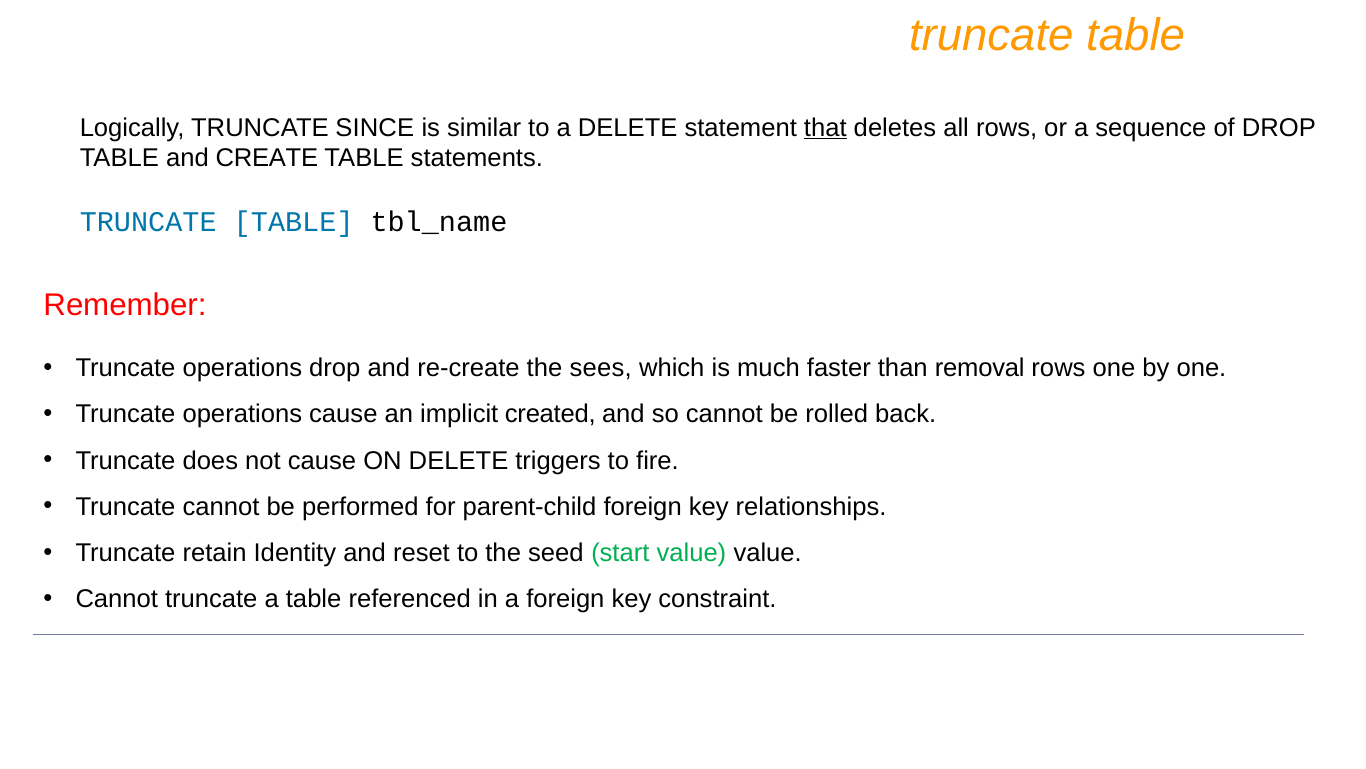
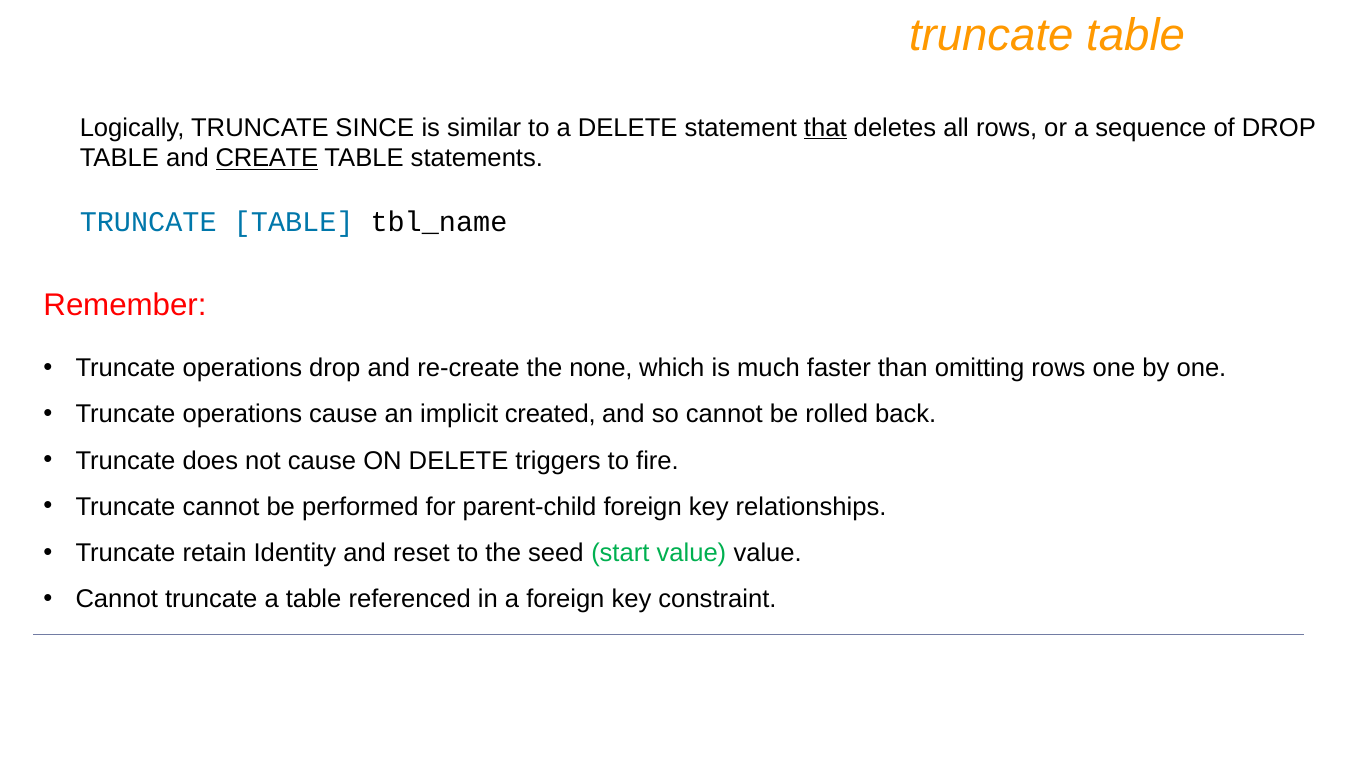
CREATE underline: none -> present (267, 158)
sees: sees -> none (601, 368)
removal: removal -> omitting (980, 368)
